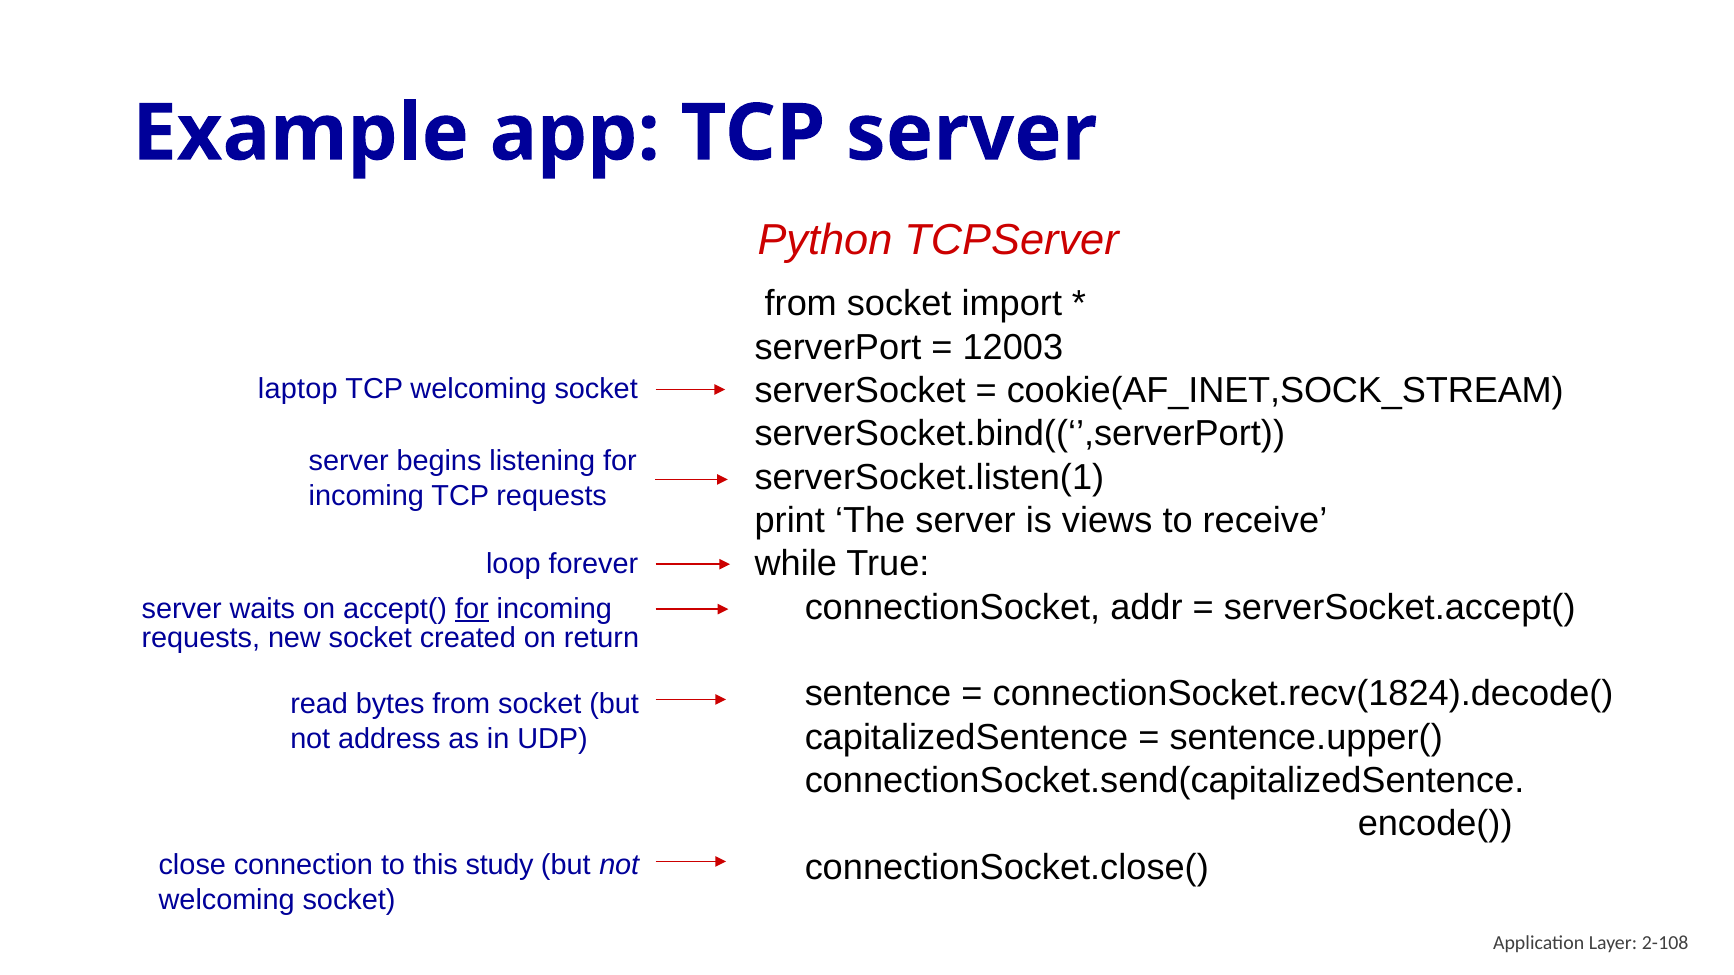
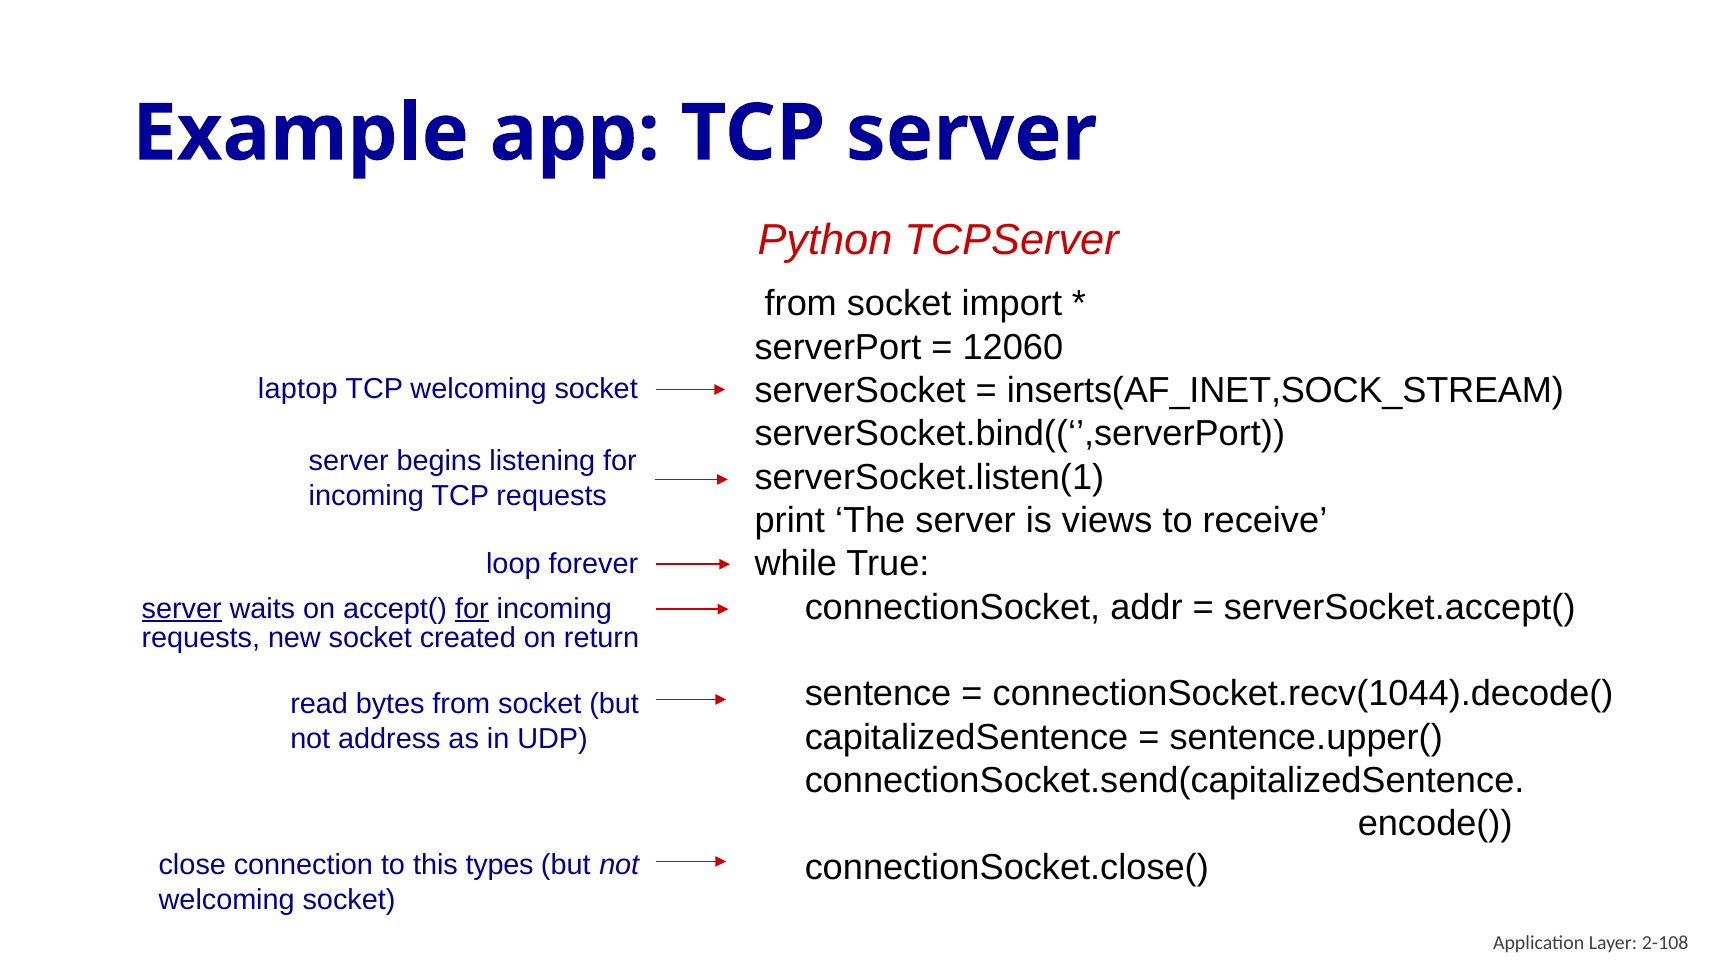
12003: 12003 -> 12060 (1013, 347)
cookie(AF_INET,SOCK_STREAM: cookie(AF_INET,SOCK_STREAM -> inserts(AF_INET,SOCK_STREAM (1285, 391)
server underline: none -> present (182, 609)
connectionSocket.recv(1824).decode(: connectionSocket.recv(1824).decode( -> connectionSocket.recv(1044).decode( (1303, 694)
study: study -> types (500, 865)
